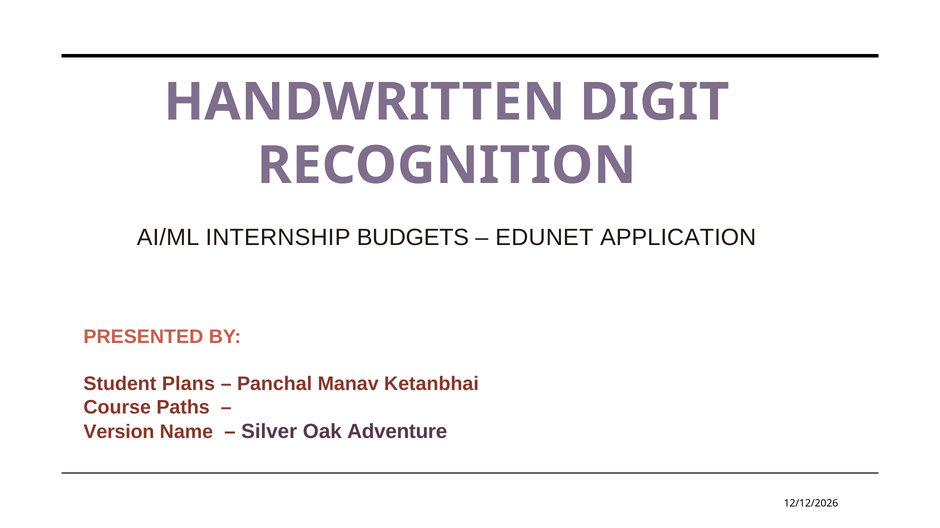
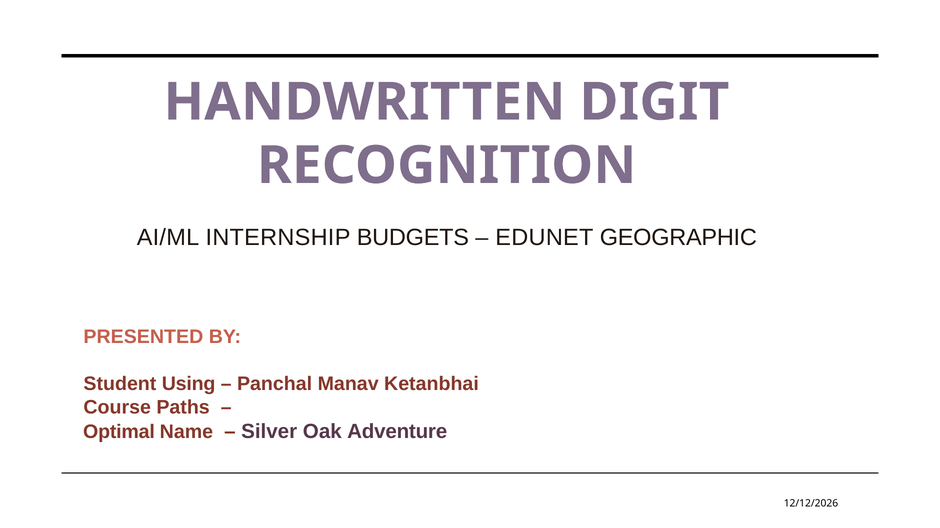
APPLICATION: APPLICATION -> GEOGRAPHIC (678, 238)
Plans: Plans -> Using (189, 384)
Version: Version -> Optimal (119, 432)
